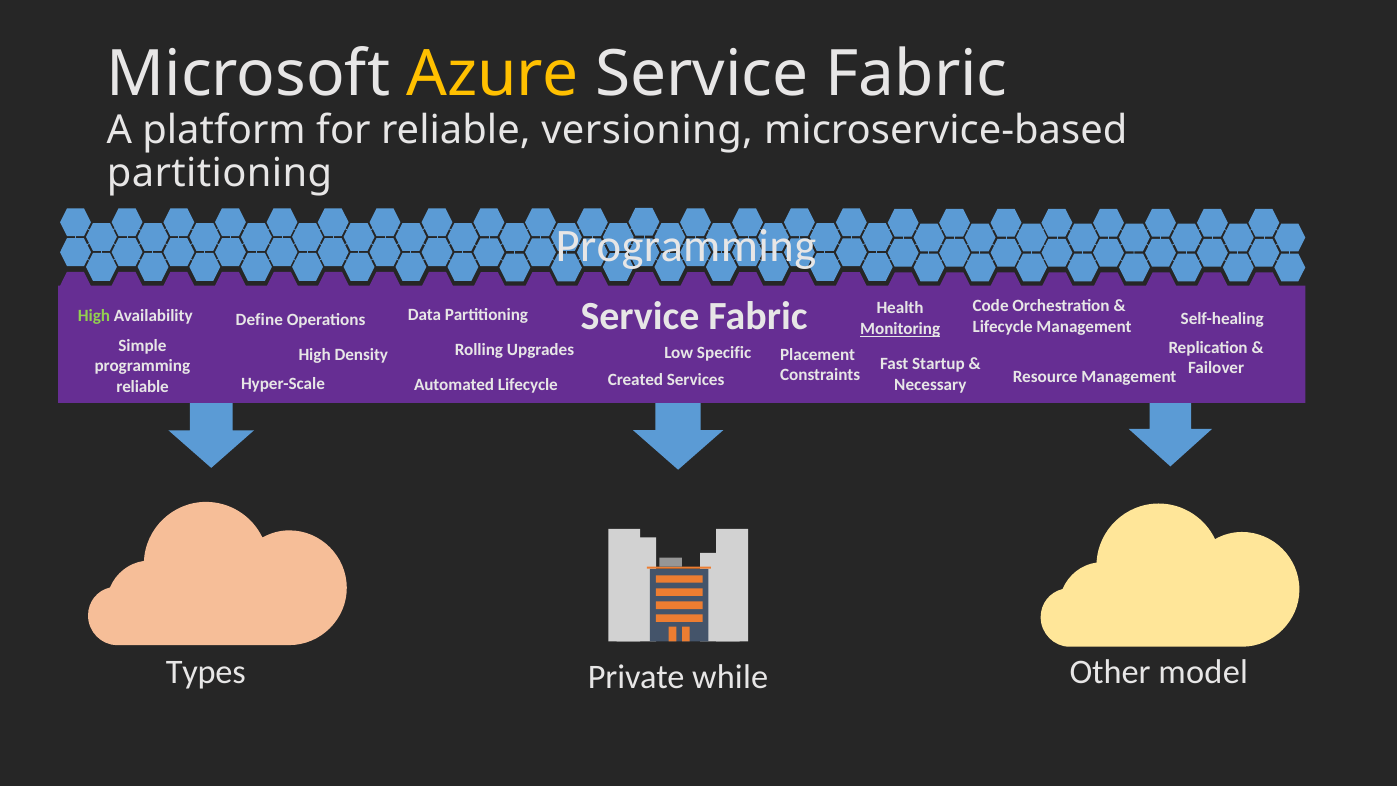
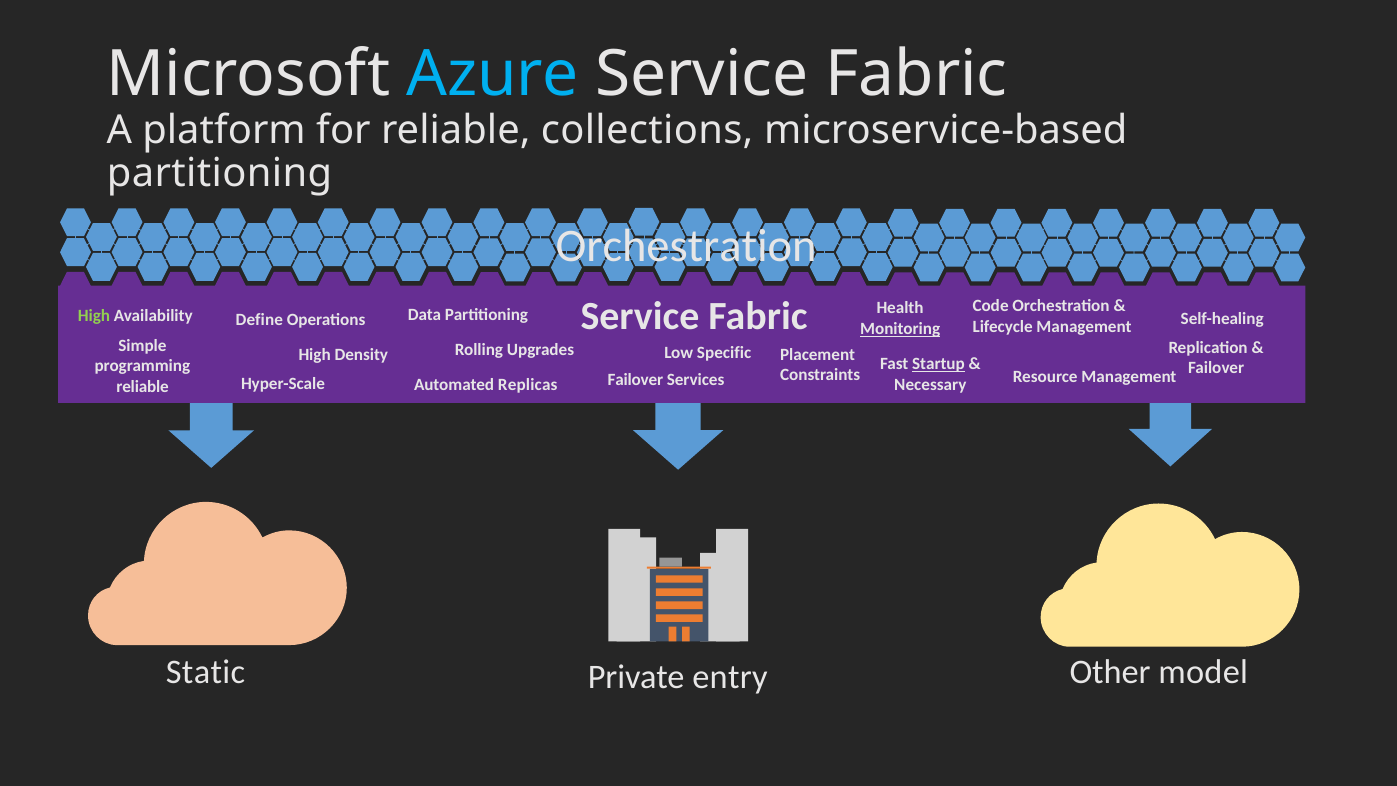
Azure colour: yellow -> light blue (493, 74)
versioning: versioning -> collections (647, 131)
Programming: Programming -> Orchestration (686, 246)
Startup underline: none -> present (939, 364)
Created: Created -> Failover (635, 379)
Automated Lifecycle: Lifecycle -> Replicas (528, 385)
Types: Types -> Static (205, 672)
while: while -> entry (730, 677)
